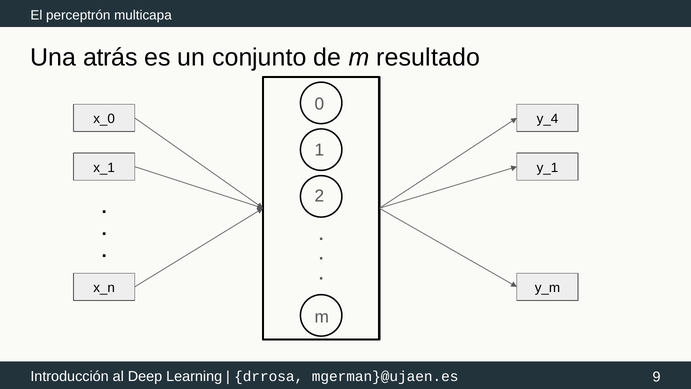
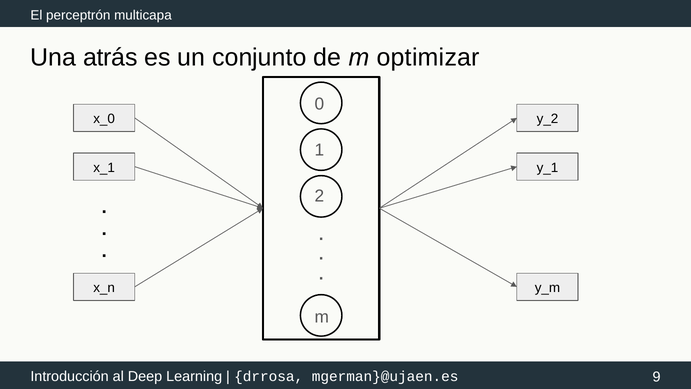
resultado: resultado -> optimizar (428, 57)
y_4: y_4 -> y_2 (547, 119)
